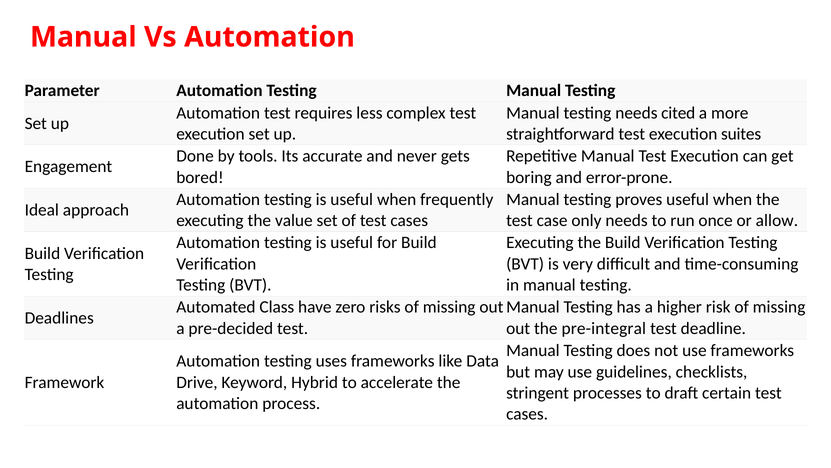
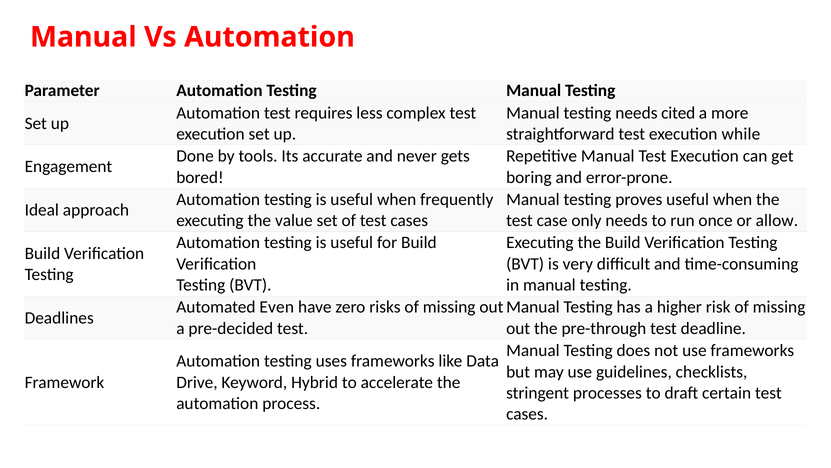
suites: suites -> while (741, 134)
Class: Class -> Even (277, 307)
pre-integral: pre-integral -> pre-through (604, 328)
